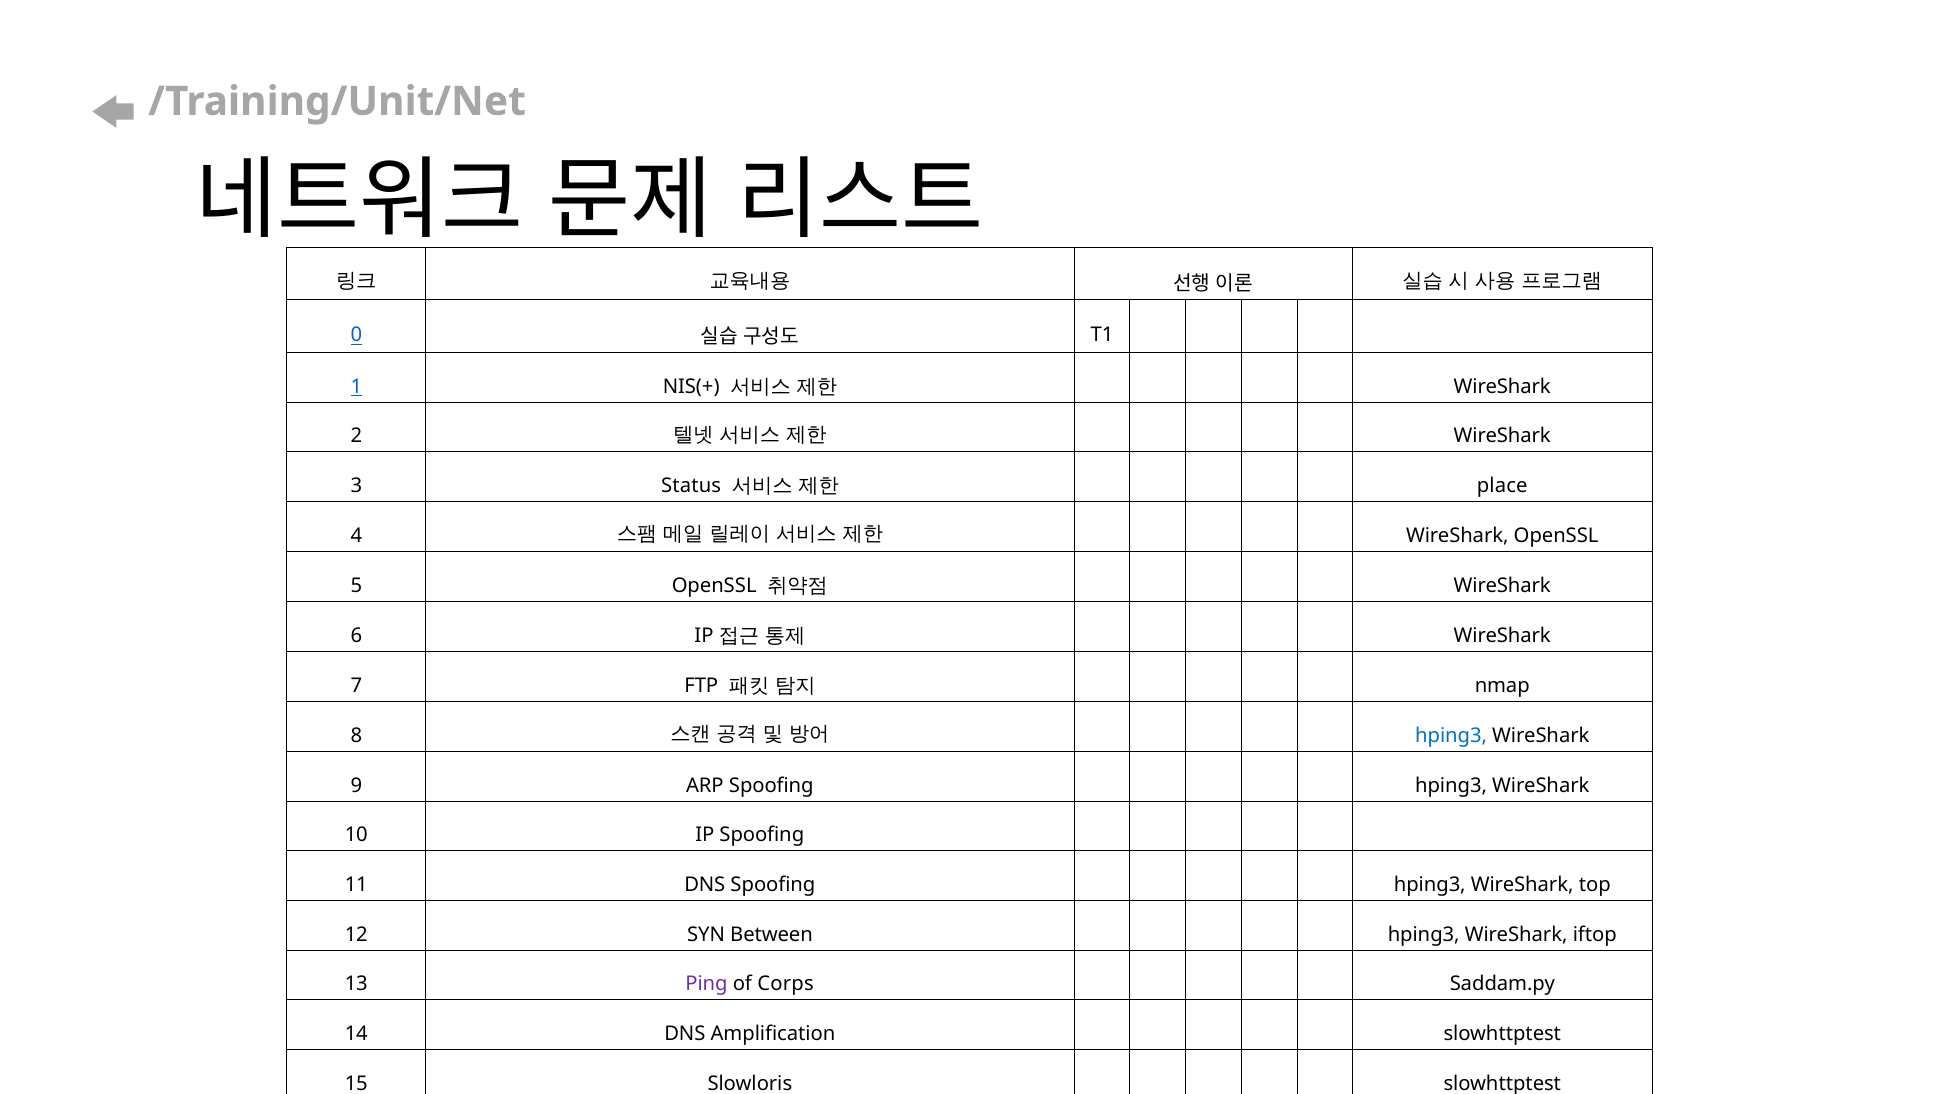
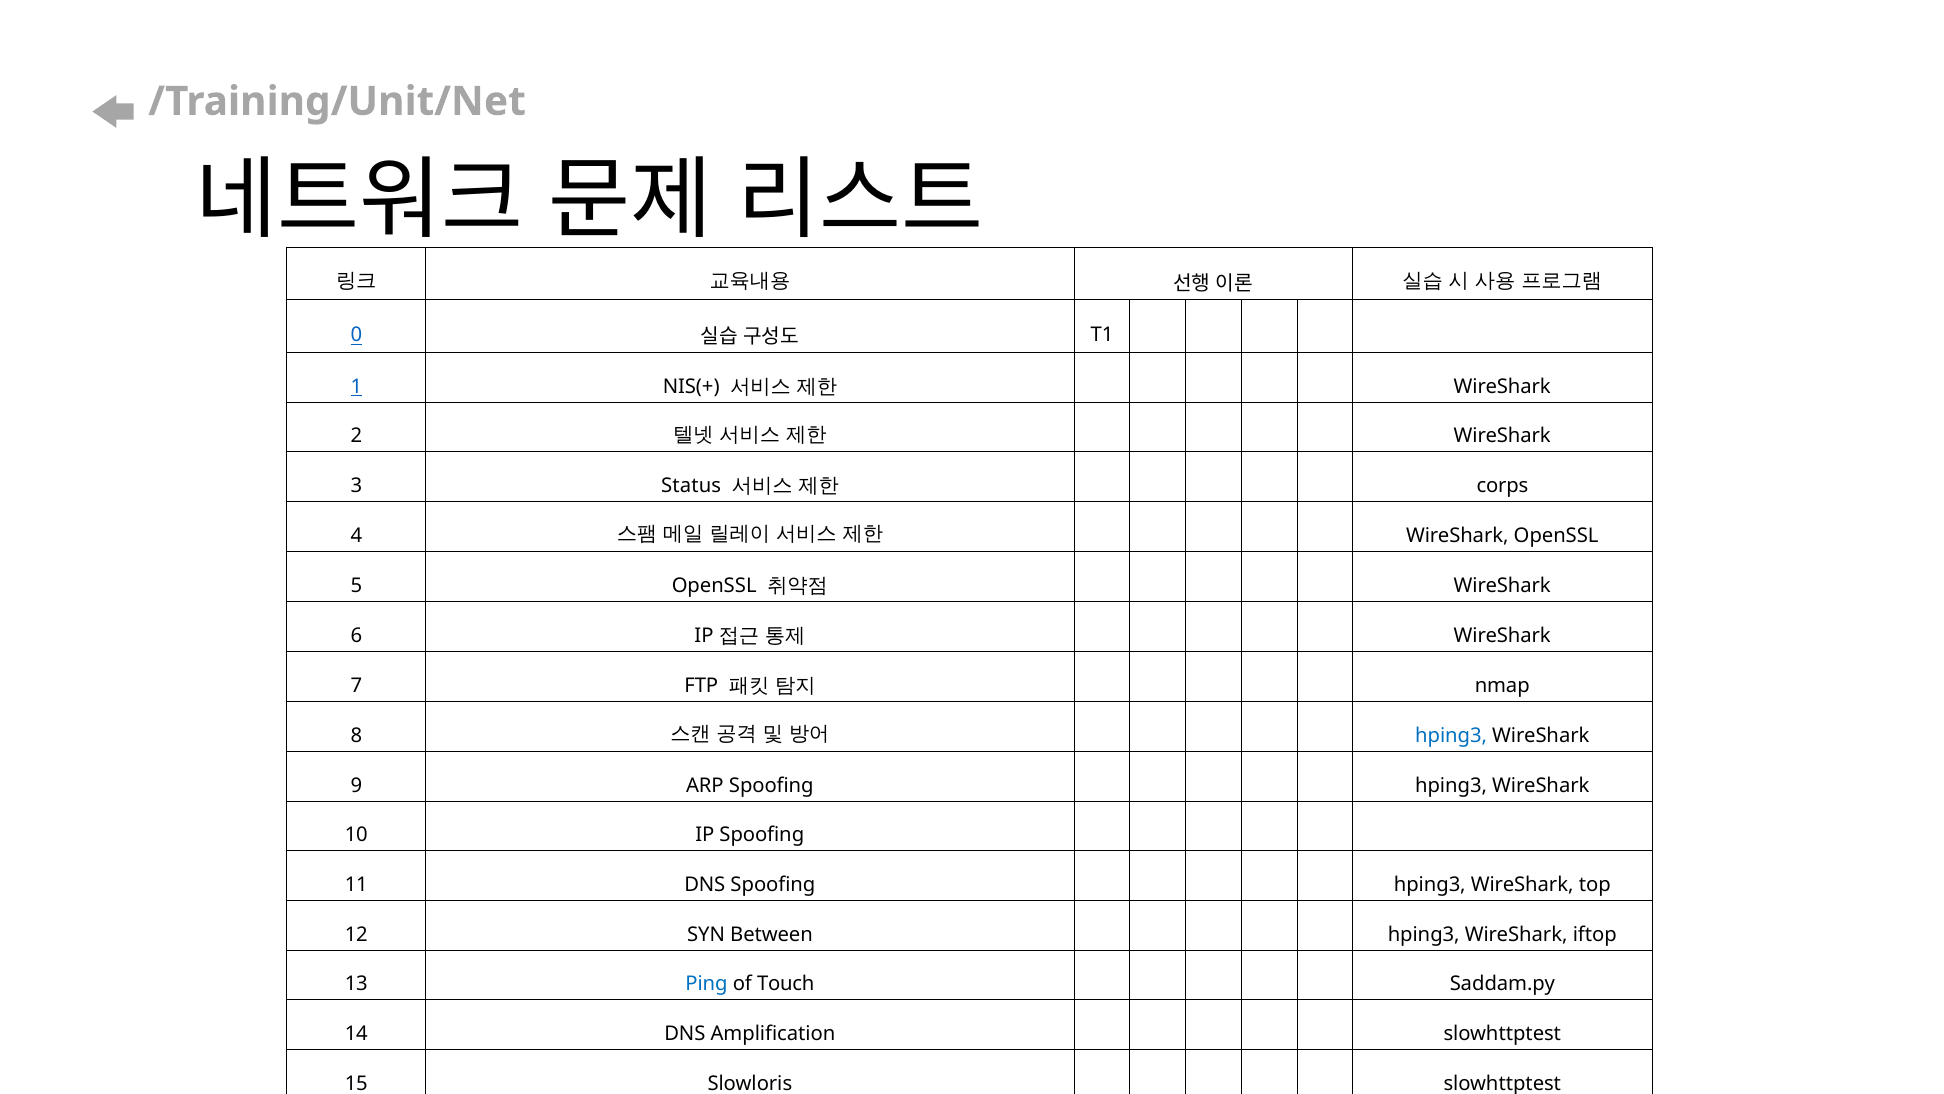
place: place -> corps (1502, 486)
Ping colour: purple -> blue (706, 984)
Corps: Corps -> Touch (786, 984)
